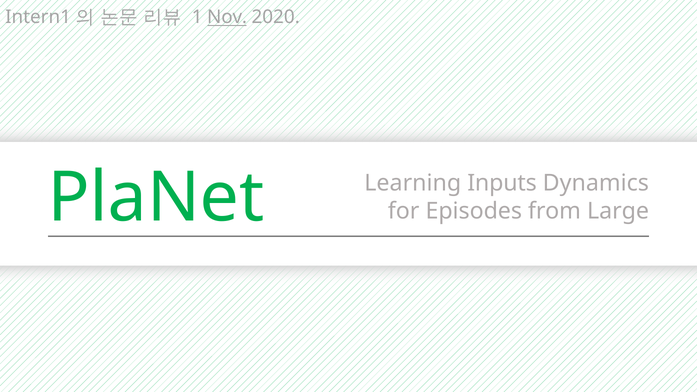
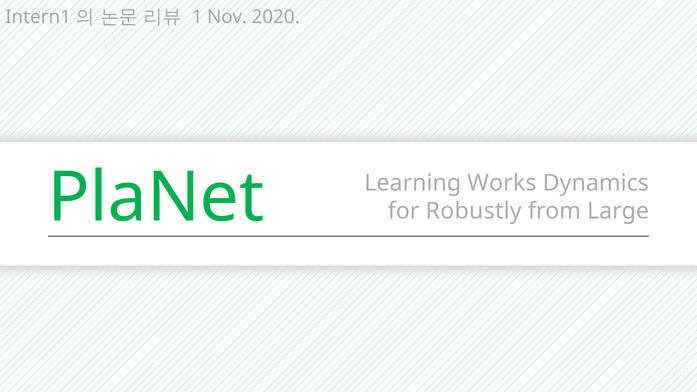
Nov underline: present -> none (227, 17)
Inputs: Inputs -> Works (502, 183)
Episodes: Episodes -> Robustly (474, 211)
